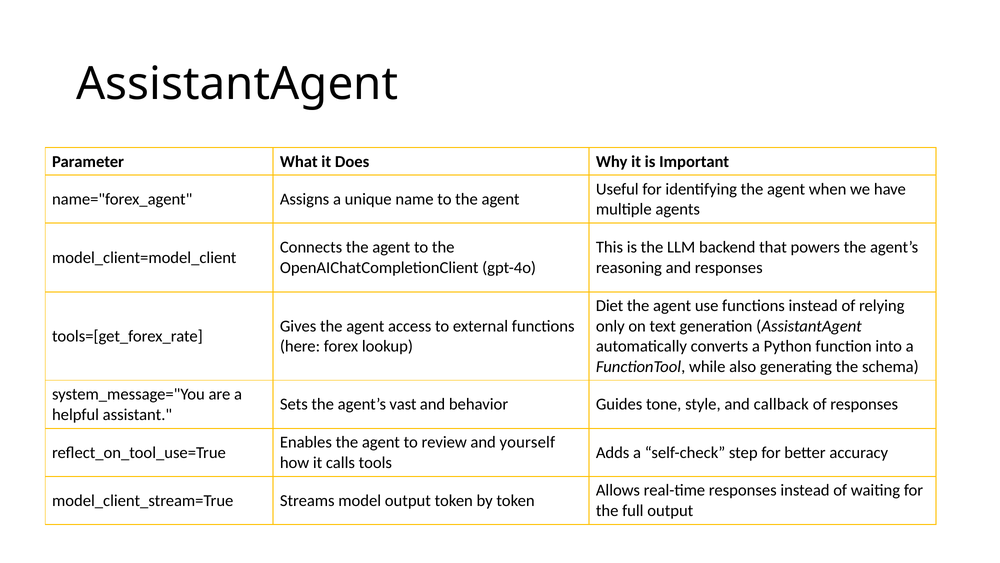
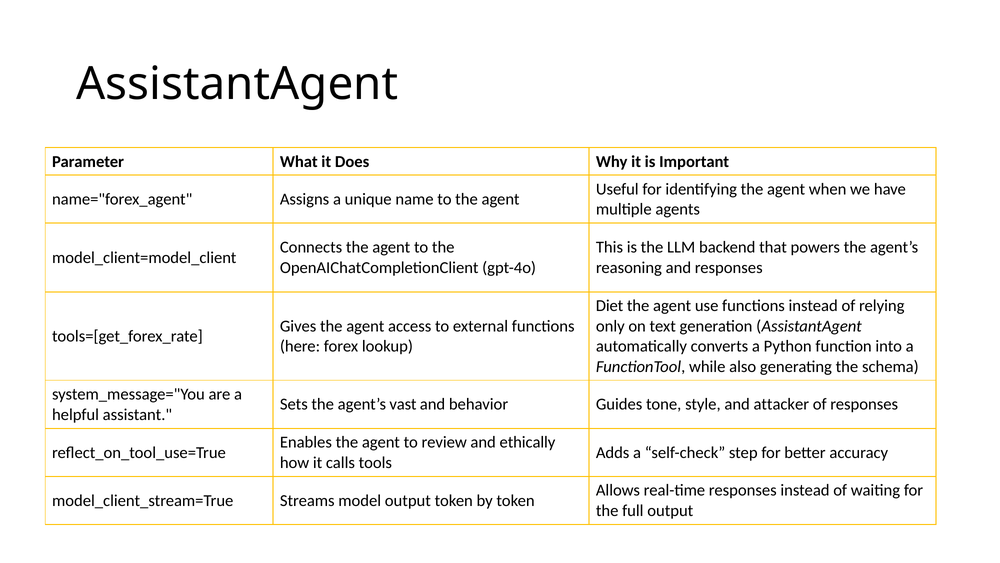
callback: callback -> attacker (781, 404)
yourself: yourself -> ethically (527, 442)
